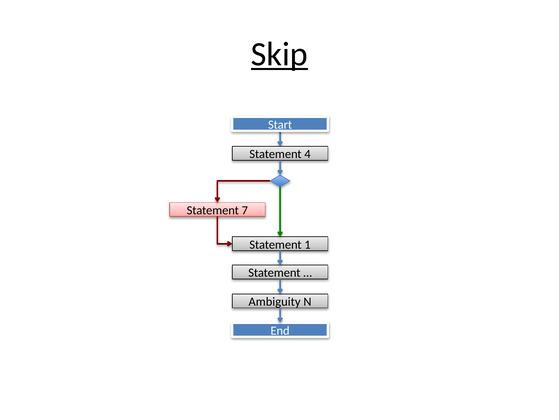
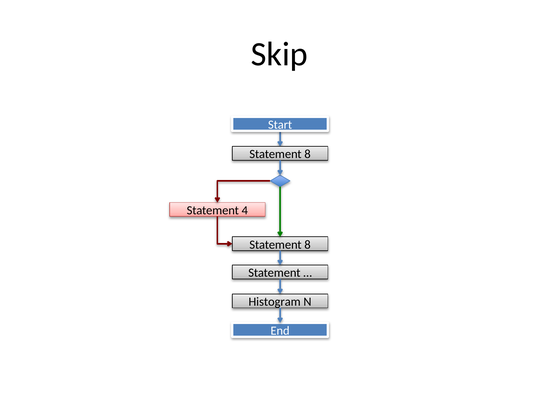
Skip underline: present -> none (279, 54)
4: 4 -> 8 (308, 154)
7: 7 -> 4 (245, 210)
1: 1 -> 8 (308, 244)
Ambiguity: Ambiguity -> Histogram (275, 301)
